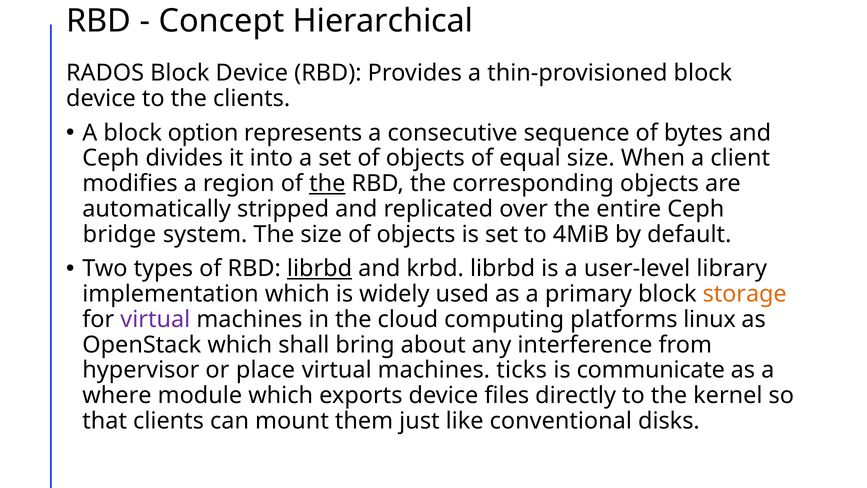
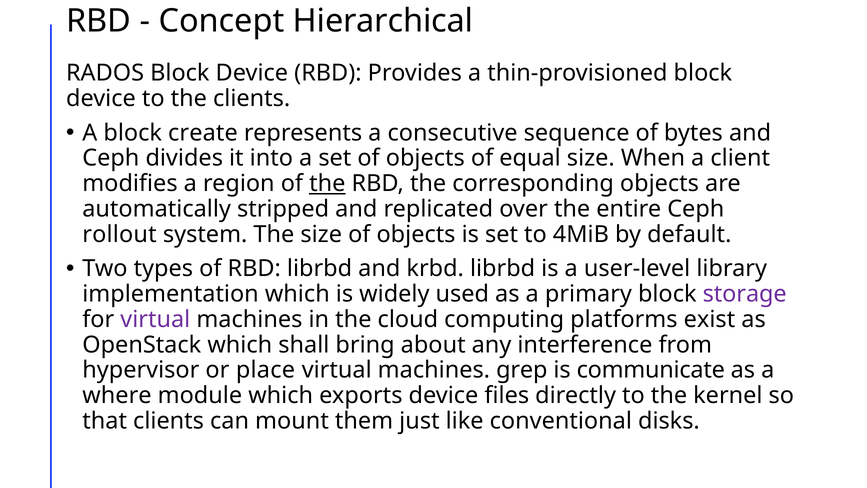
option: option -> create (203, 133)
bridge: bridge -> rollout (119, 234)
librbd underline: present -> none (320, 269)
storage colour: orange -> purple (745, 294)
linux: linux -> exist (709, 319)
ticks: ticks -> grep (522, 370)
